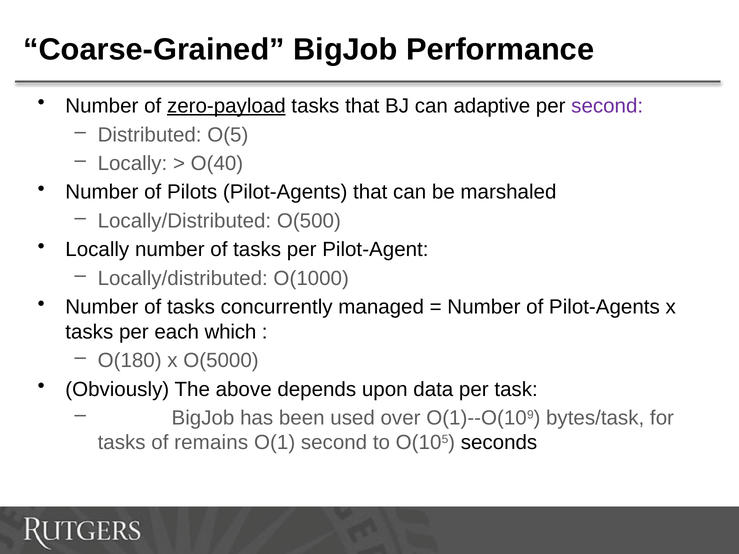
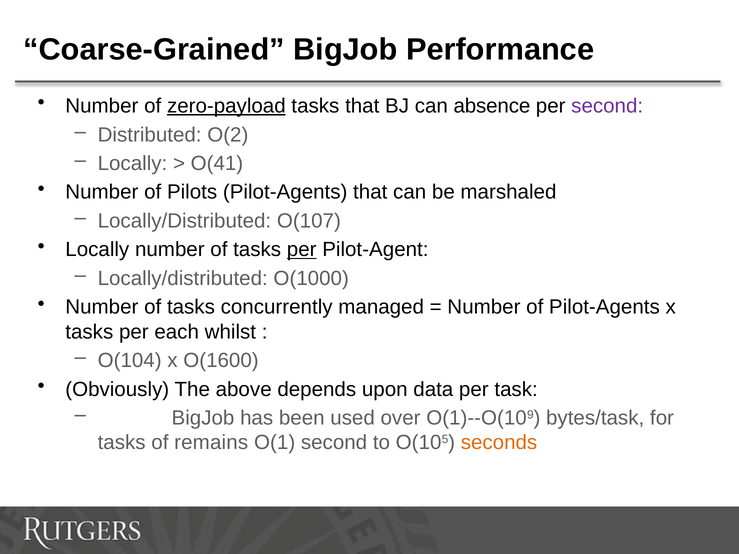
adaptive: adaptive -> absence (492, 106)
O(5: O(5 -> O(2 (228, 135)
O(40: O(40 -> O(41 (217, 164)
O(500: O(500 -> O(107 (309, 221)
per underline: none -> present (302, 250)
which: which -> whilst (230, 332)
O(180: O(180 -> O(104 (130, 361)
O(5000: O(5000 -> O(1600 (221, 361)
seconds colour: black -> orange (499, 443)
